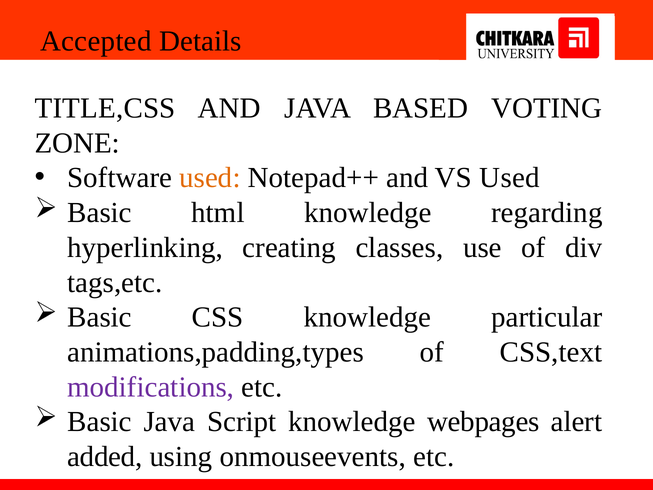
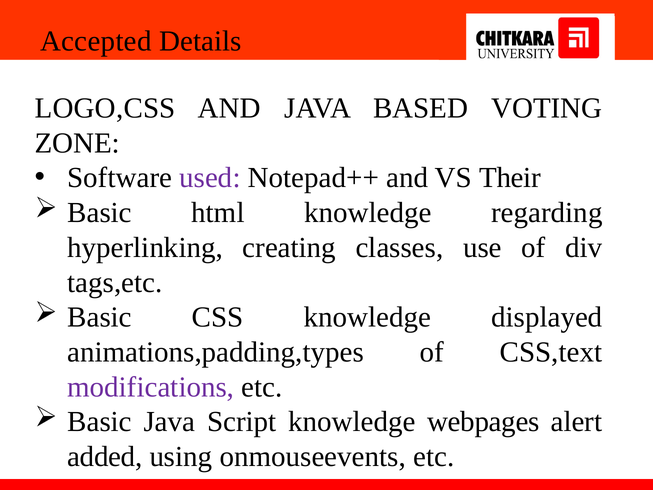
TITLE,CSS: TITLE,CSS -> LOGO,CSS (105, 108)
used colour: orange -> purple (210, 178)
VS Used: Used -> Their (510, 178)
particular: particular -> displayed (547, 317)
